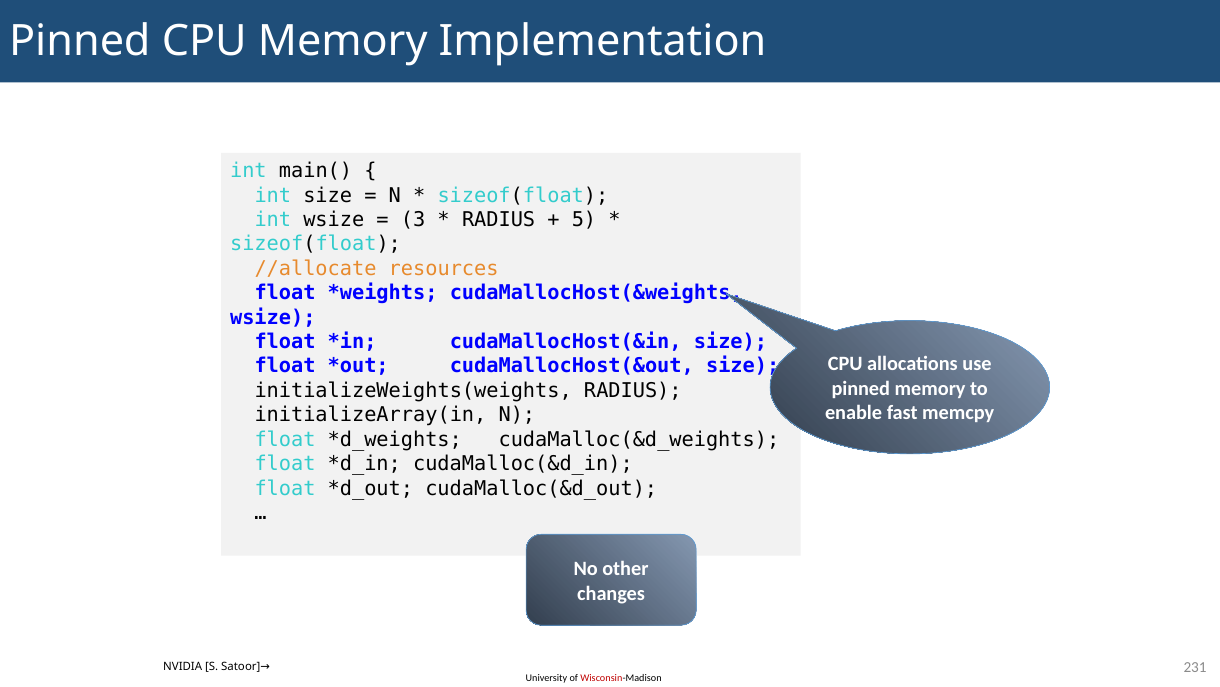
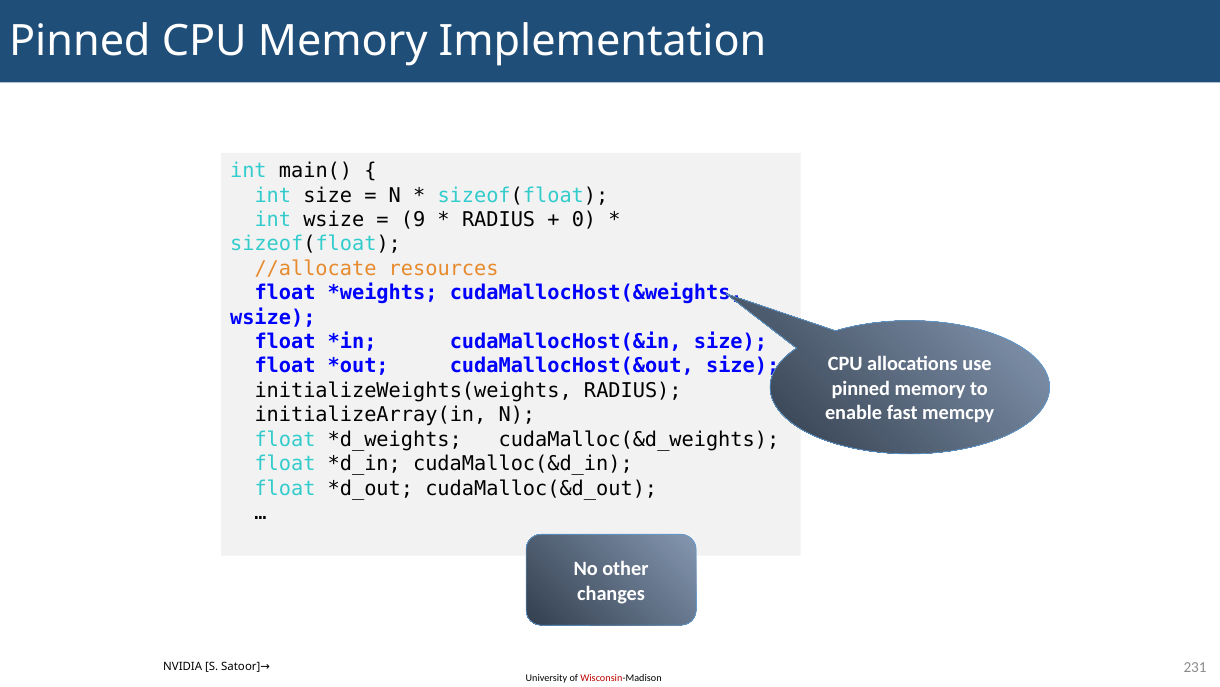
3: 3 -> 9 (413, 220)
5: 5 -> 0 (584, 220)
